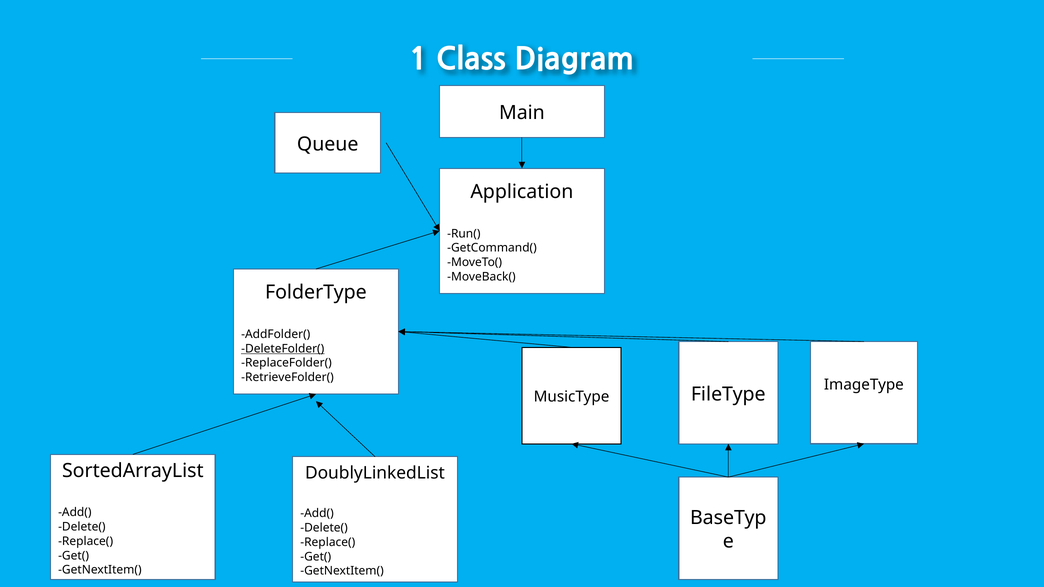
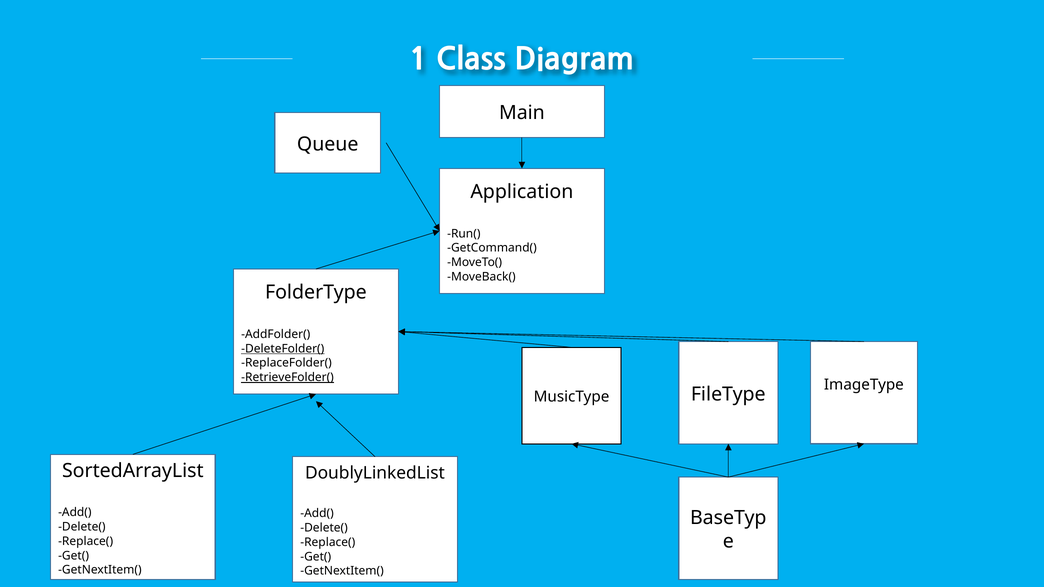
RetrieveFolder( underline: none -> present (288, 378)
